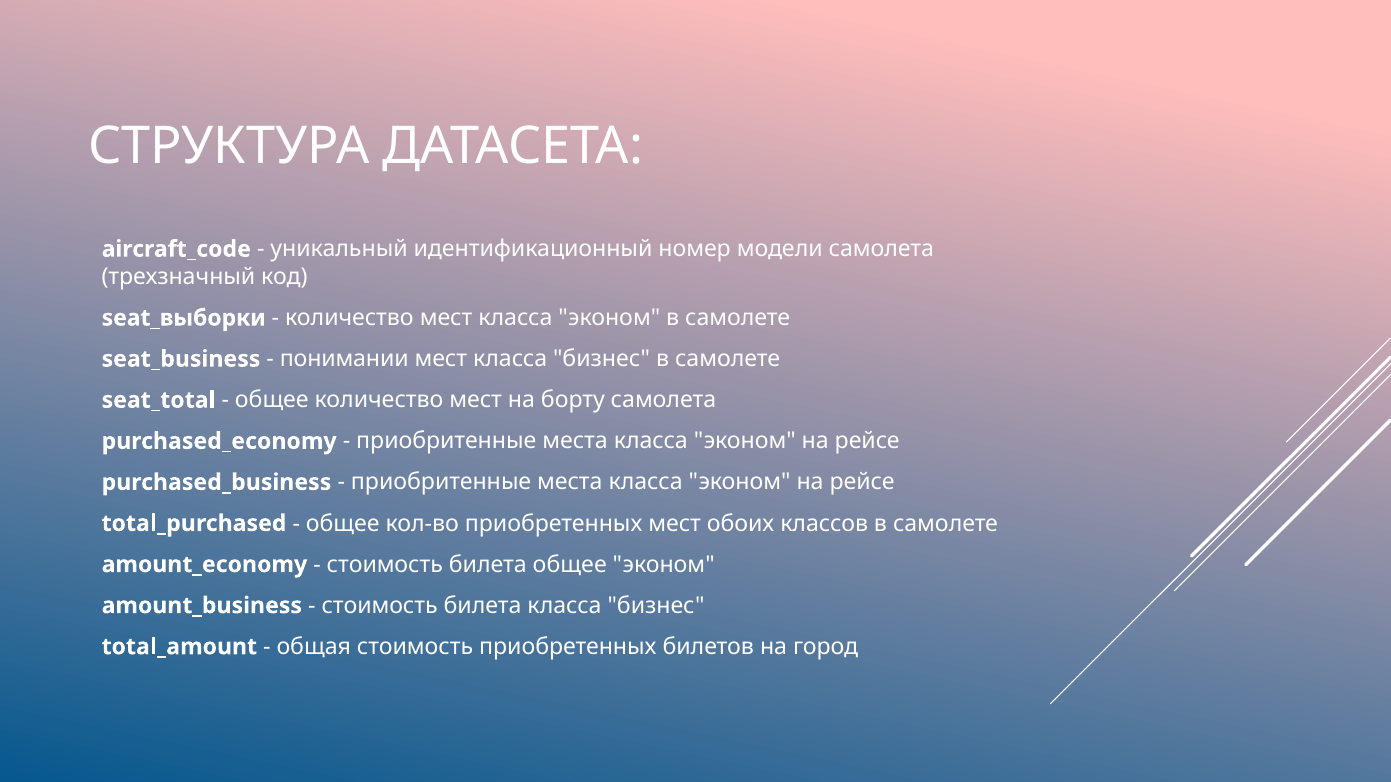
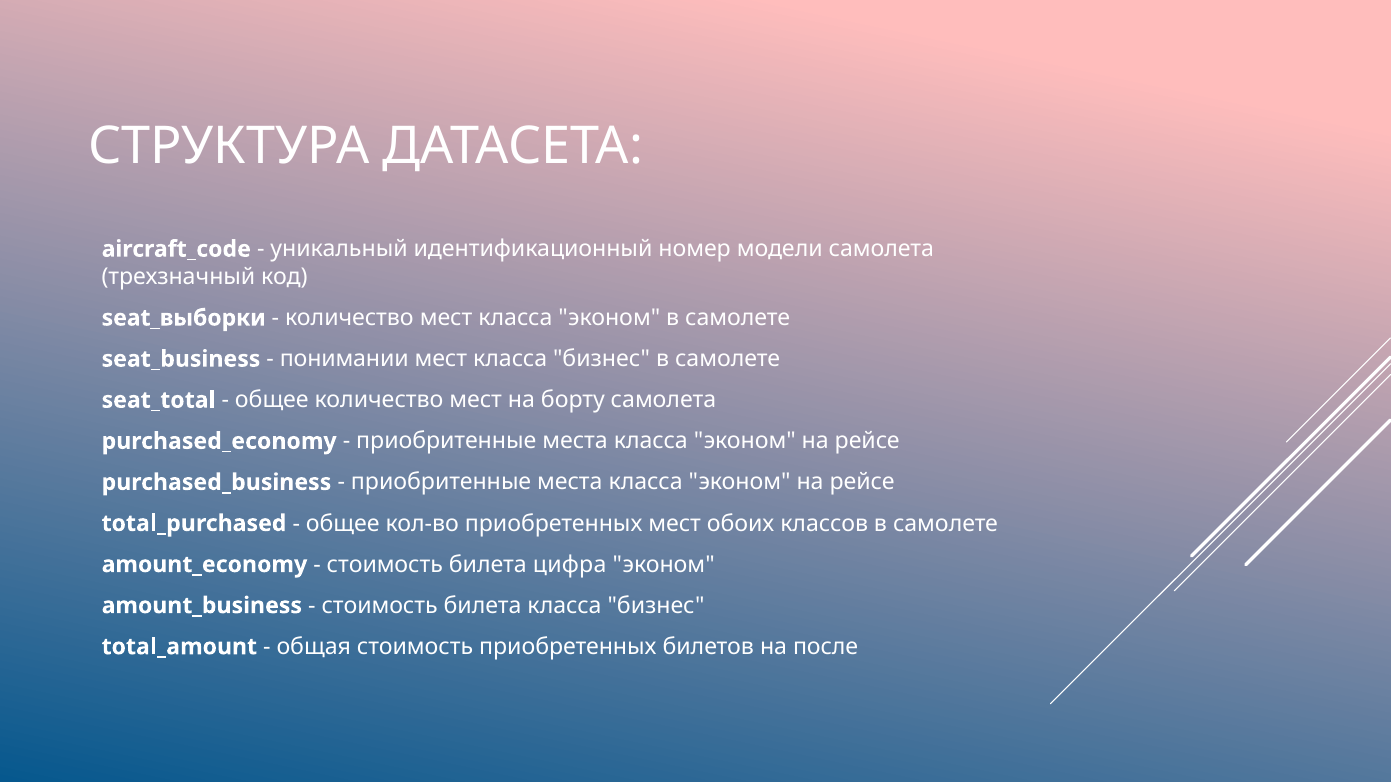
билета общее: общее -> цифра (570, 565)
город: город -> после (826, 647)
